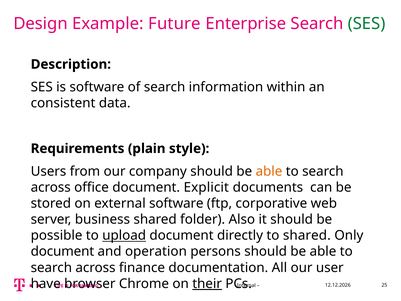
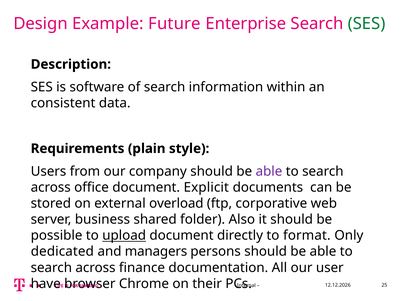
able colour: orange -> purple (269, 171)
external software: software -> overload (176, 203)
to shared: shared -> format (307, 235)
document: document -> dedicated (62, 251)
operation: operation -> managers (156, 251)
their underline: present -> none (207, 283)
